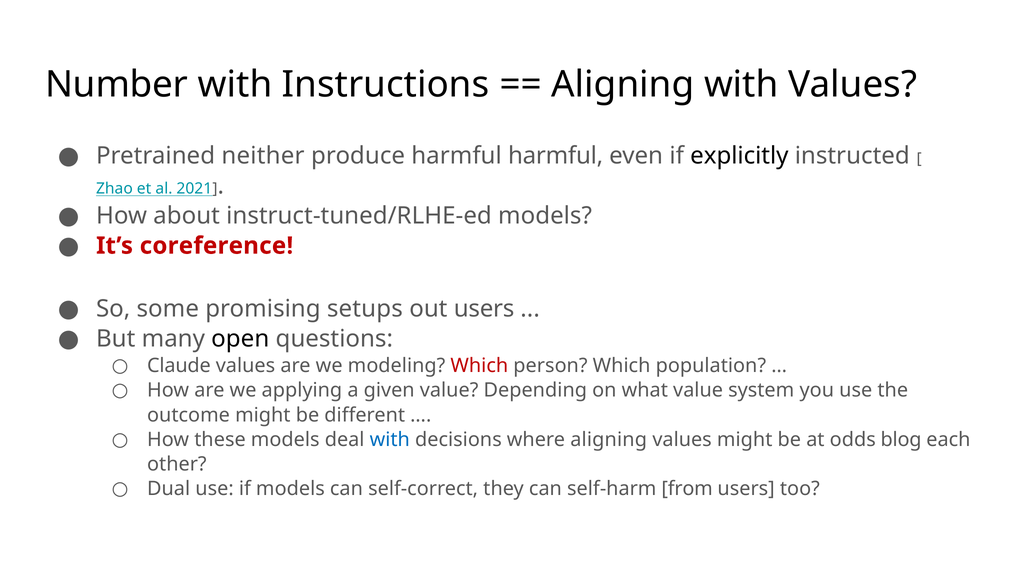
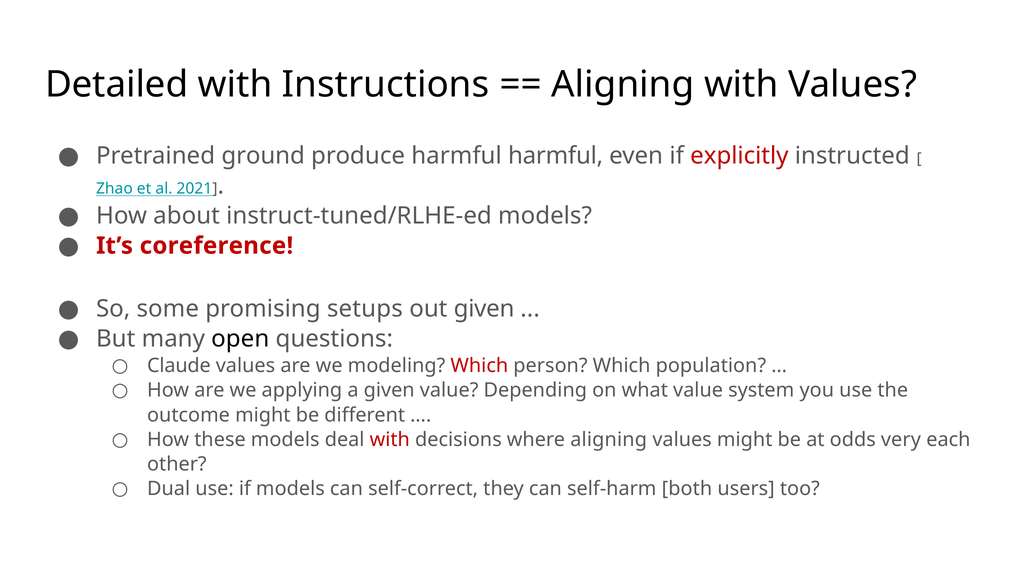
Number: Number -> Detailed (117, 85)
neither: neither -> ground (263, 156)
explicitly colour: black -> red (739, 156)
out users: users -> given (484, 309)
with colour: blue -> red (390, 440)
blog: blog -> very (901, 440)
from: from -> both (687, 489)
